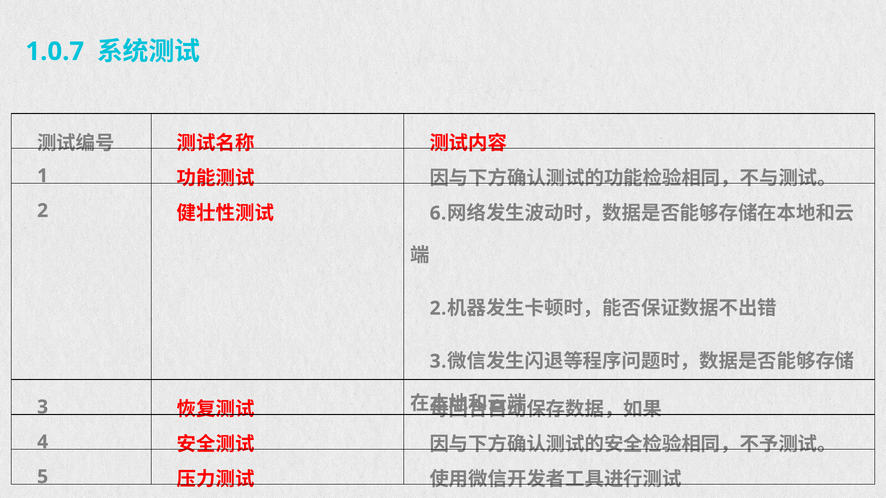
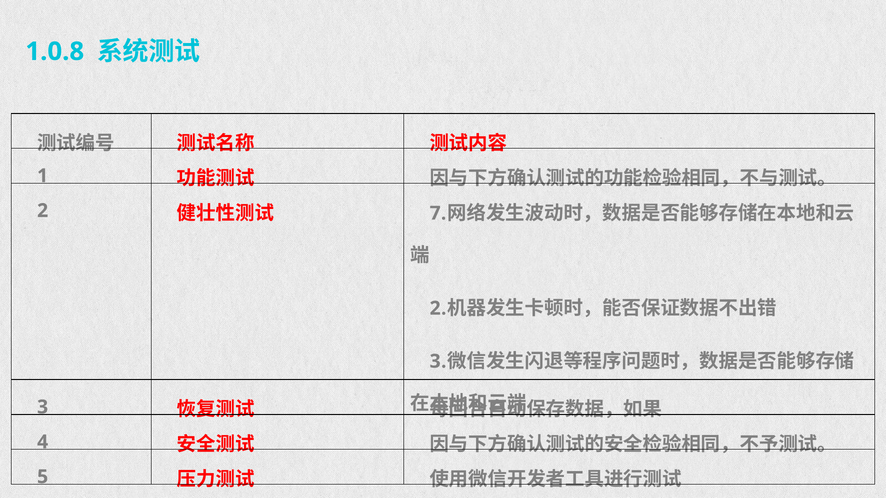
1.0.7: 1.0.7 -> 1.0.8 (55, 52)
6: 6 -> 7 (438, 213)
